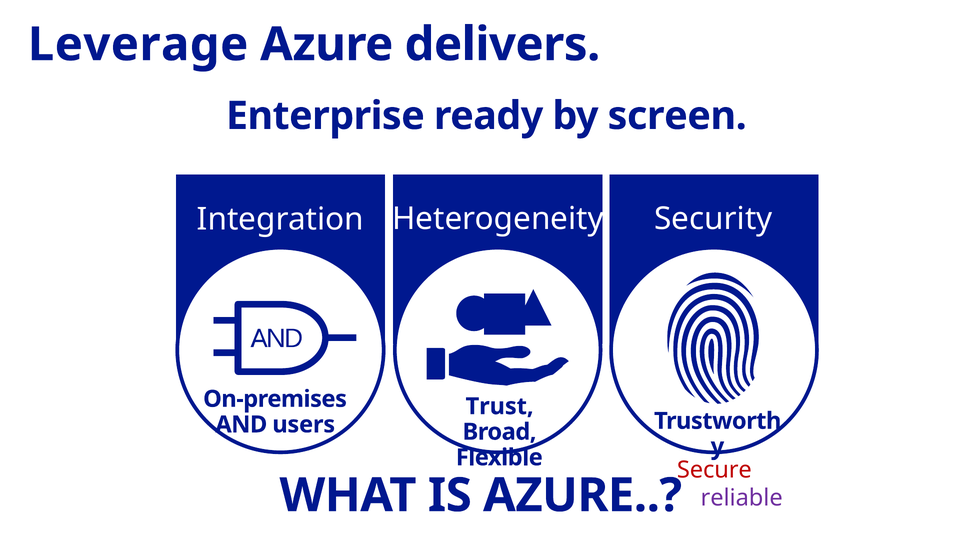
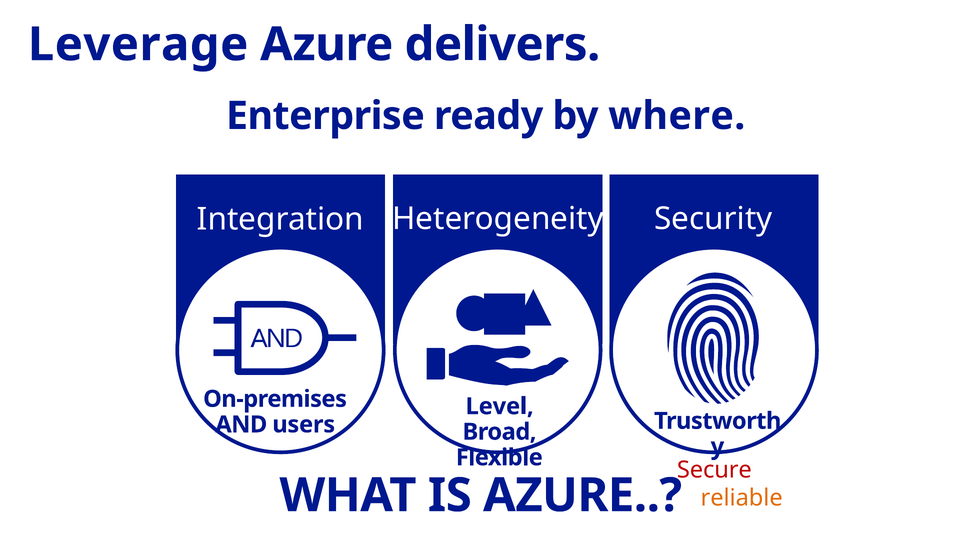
screen: screen -> where (677, 116)
Trust: Trust -> Level (500, 406)
reliable colour: purple -> orange (742, 498)
